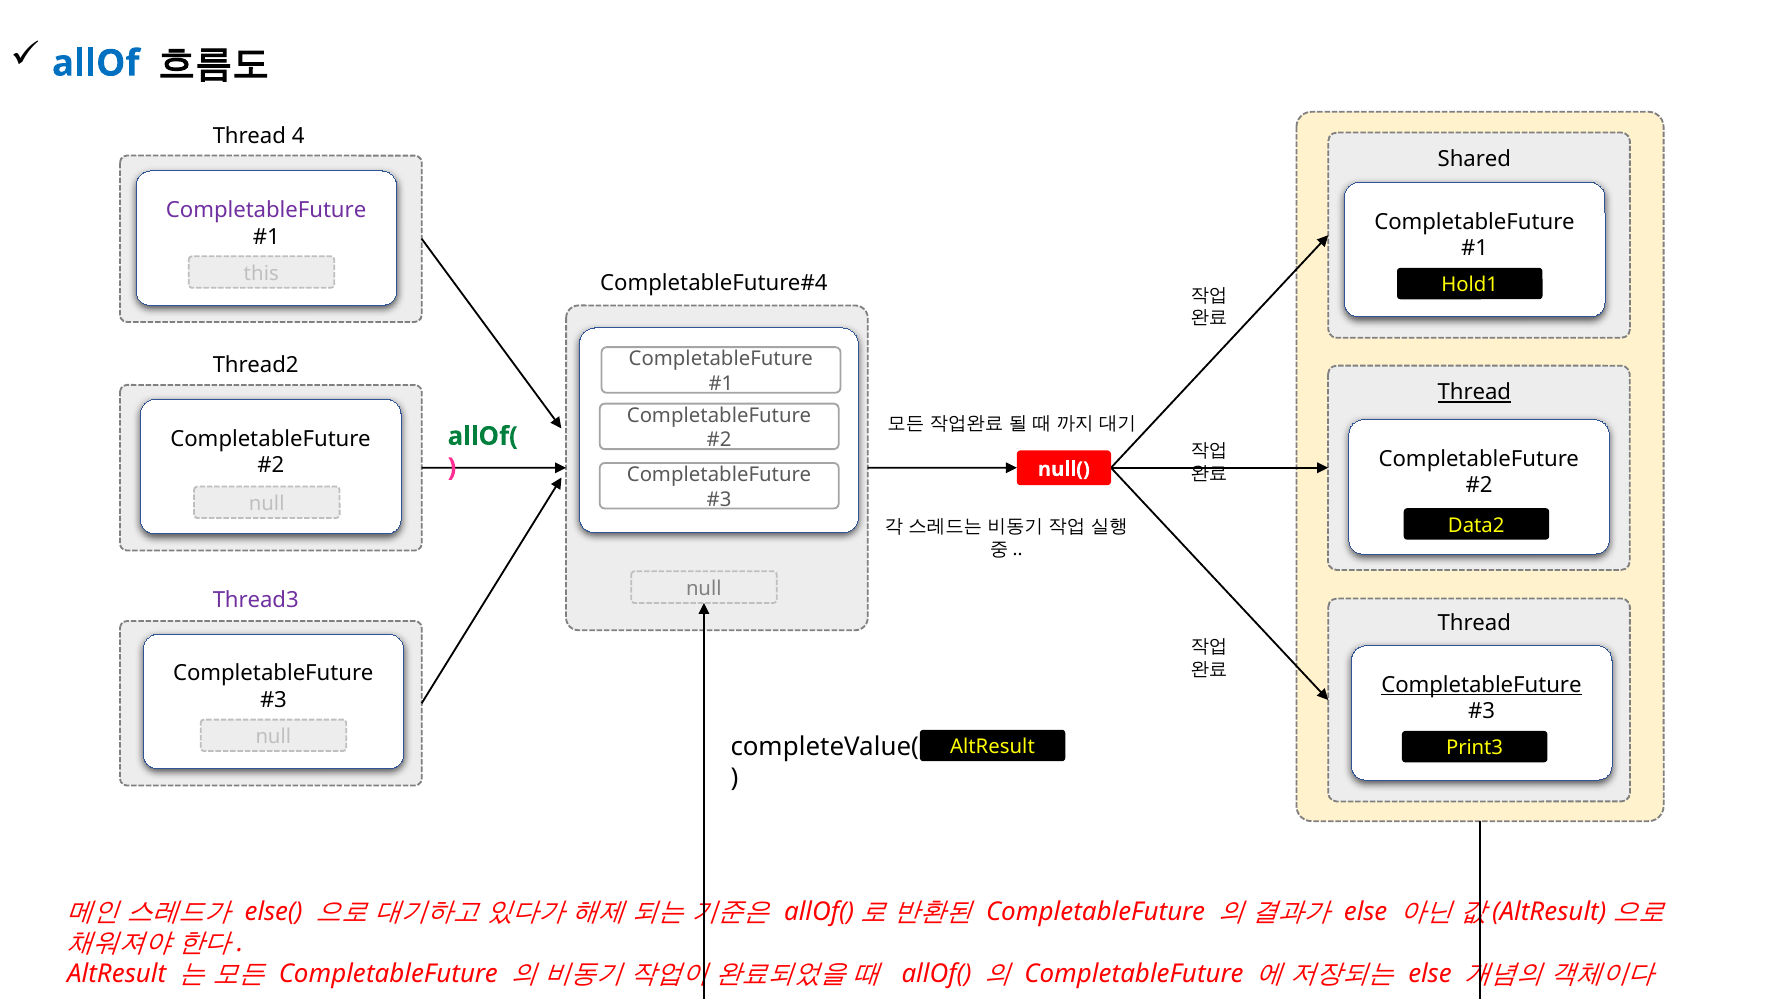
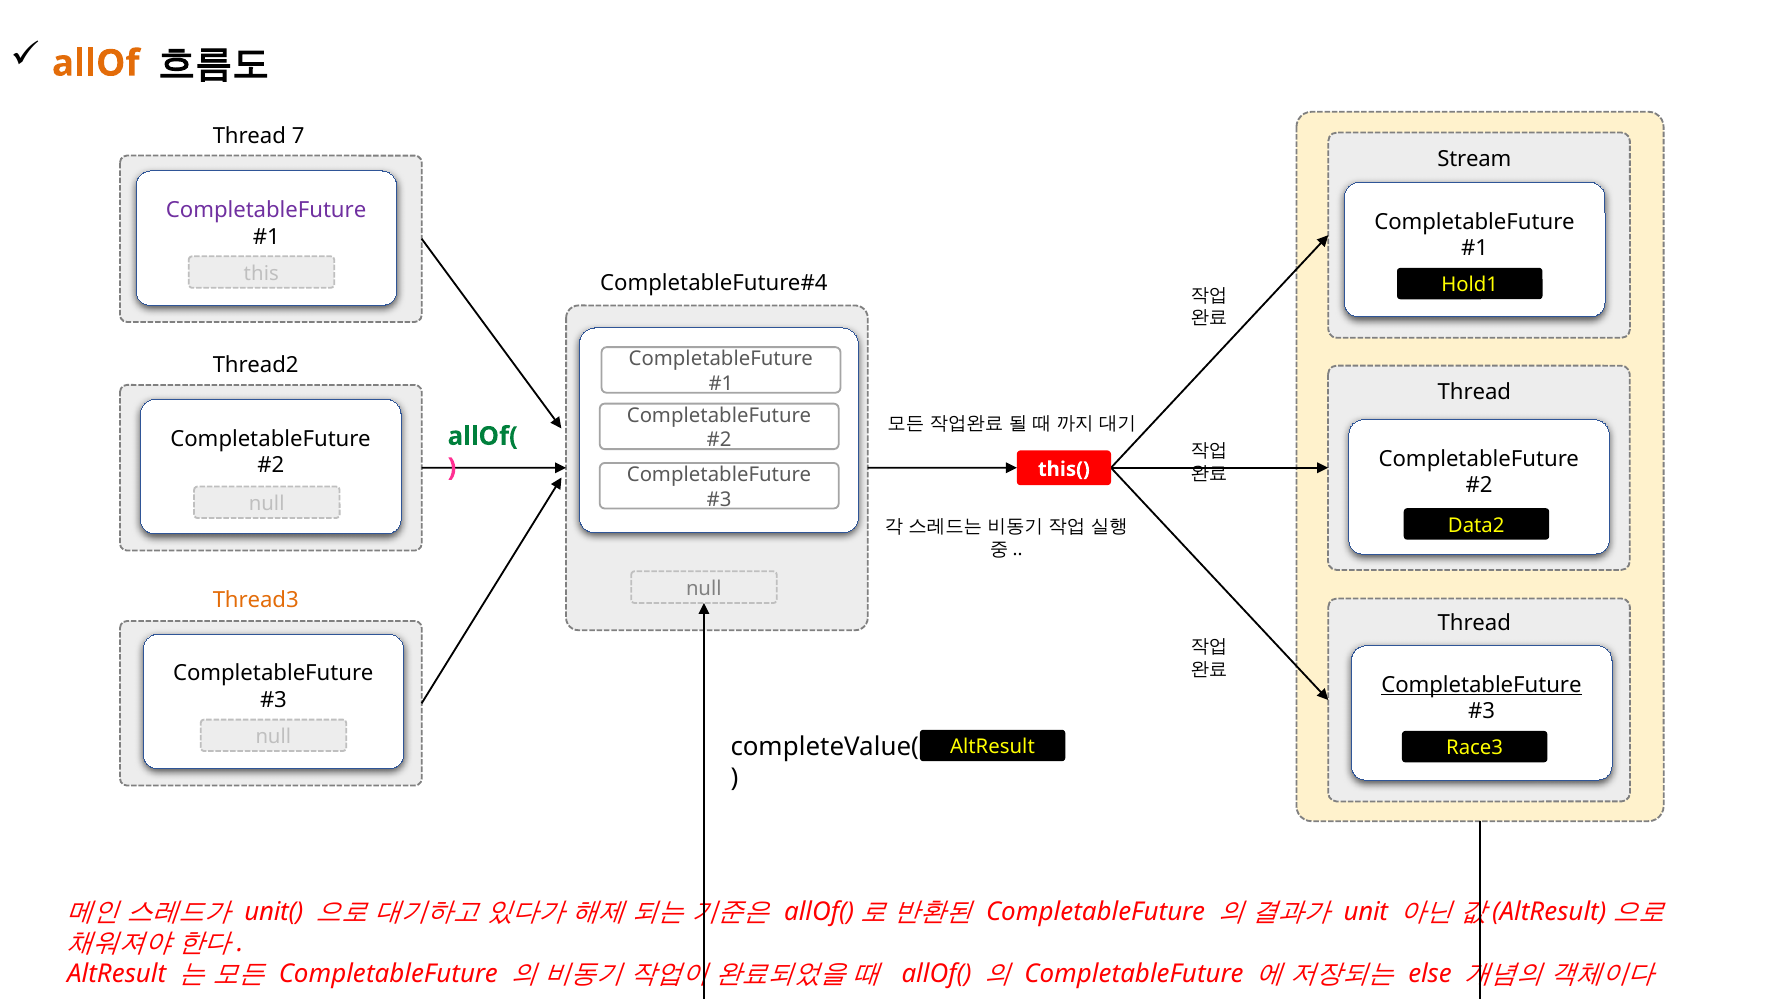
allOf colour: blue -> orange (96, 63)
4: 4 -> 7 (298, 137)
Shared: Shared -> Stream (1474, 160)
Thread underline: present -> none (1474, 392)
null(: null( -> this( (1064, 469)
Thread3 colour: purple -> orange (256, 600)
Print3: Print3 -> Race3 (1475, 748)
else(: else( -> unit( (274, 912)
else: else -> unit (1366, 912)
